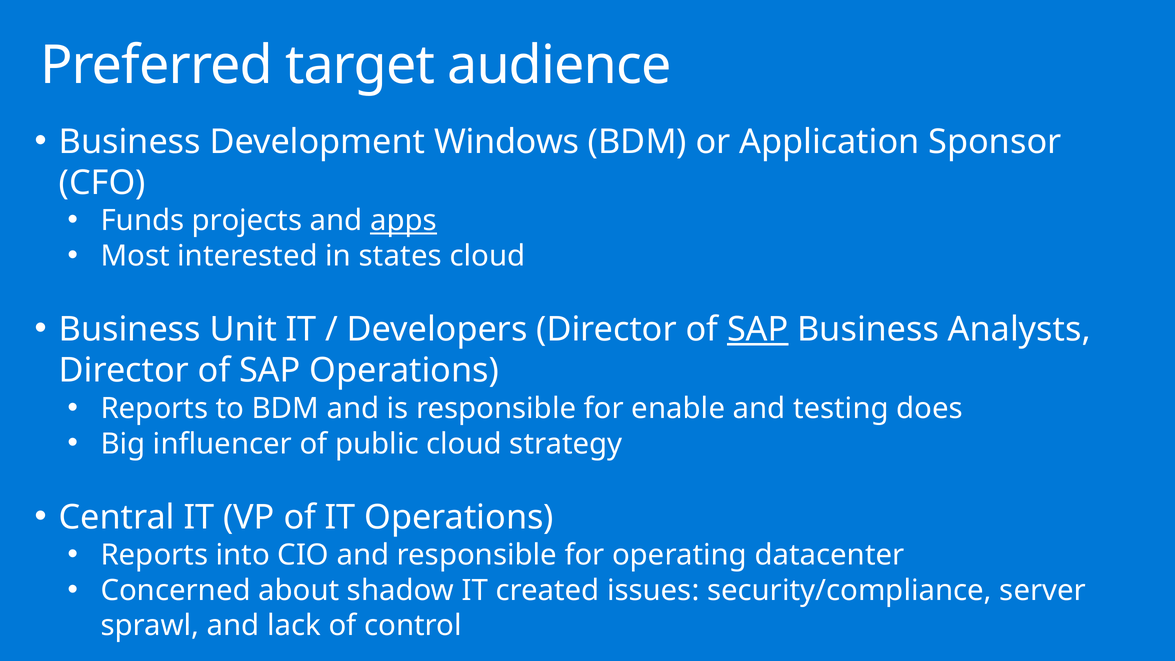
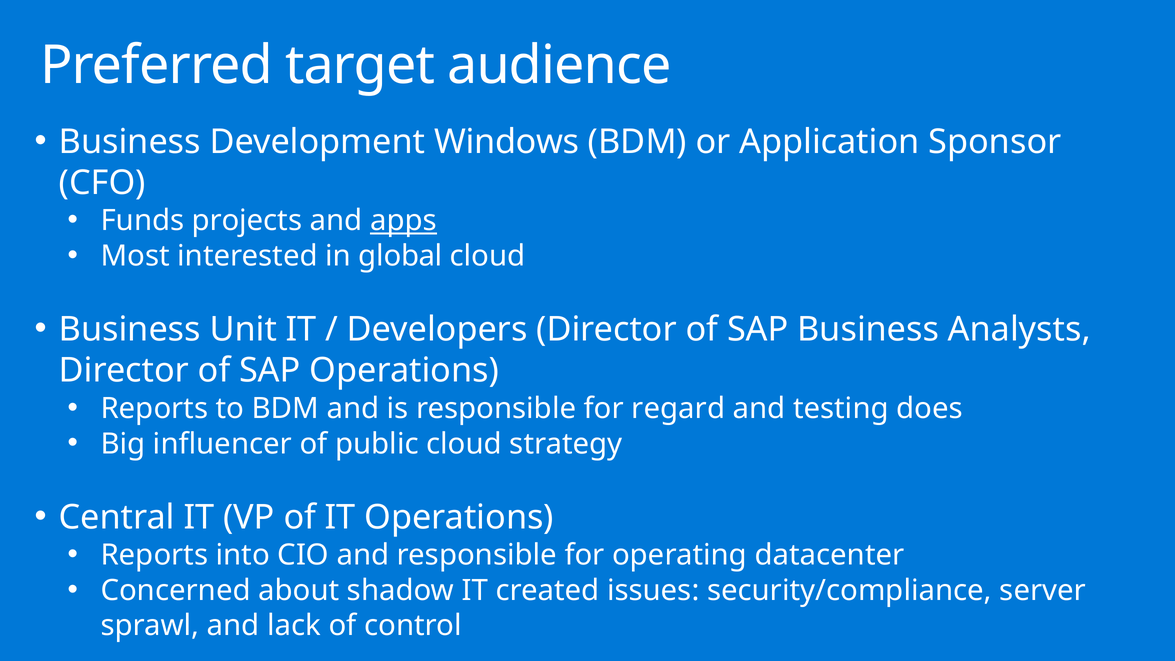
states: states -> global (401, 256)
SAP underline: present -> none (758, 329)
enable: enable -> regard (678, 409)
